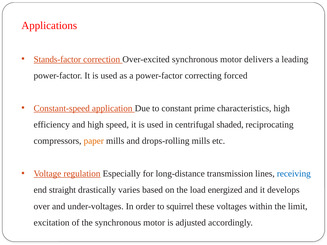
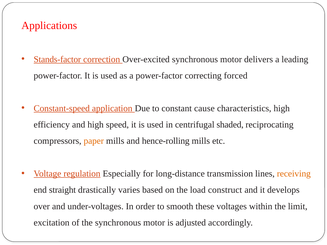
prime: prime -> cause (204, 108)
drops-rolling: drops-rolling -> hence-rolling (166, 141)
receiving colour: blue -> orange (294, 174)
energized: energized -> construct (225, 190)
squirrel: squirrel -> smooth (180, 206)
